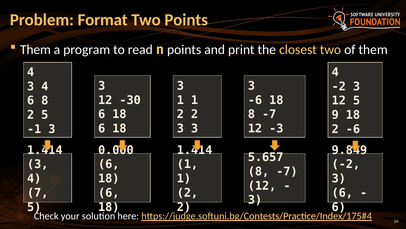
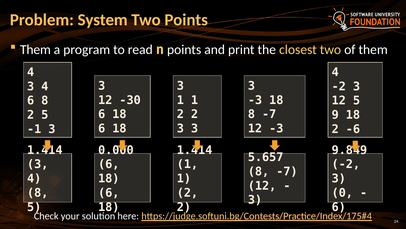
Format: Format -> System (103, 20)
-6: -6 -> -3 (255, 100)
7: 7 -> 8 (38, 192)
6: 6 -> 0 (342, 192)
